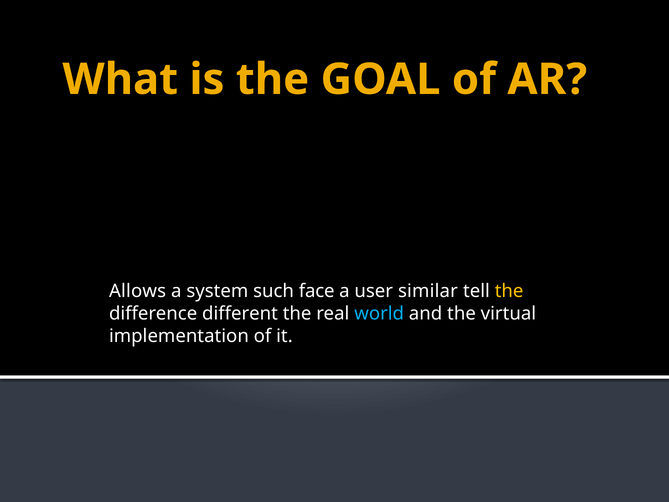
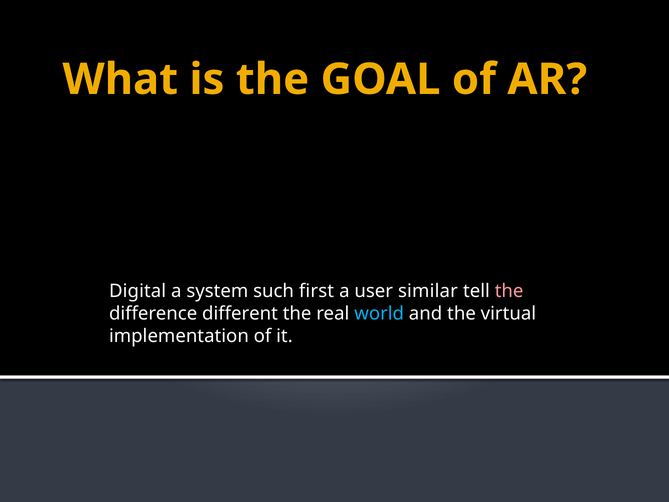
Allows: Allows -> Digital (138, 291)
face: face -> first (316, 291)
the colour: yellow -> pink (509, 291)
